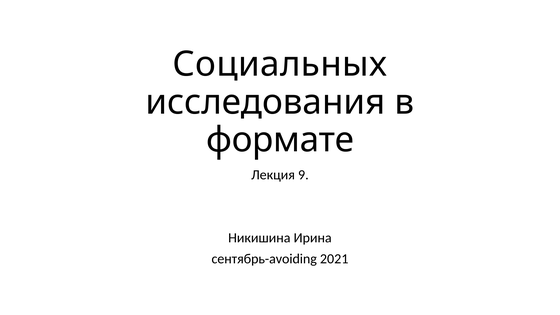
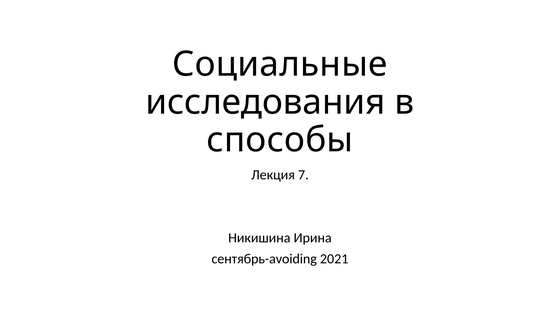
Социальных: Социальных -> Социальные (280, 64)
формате: формате -> способы (280, 140)
9: 9 -> 7 (303, 175)
